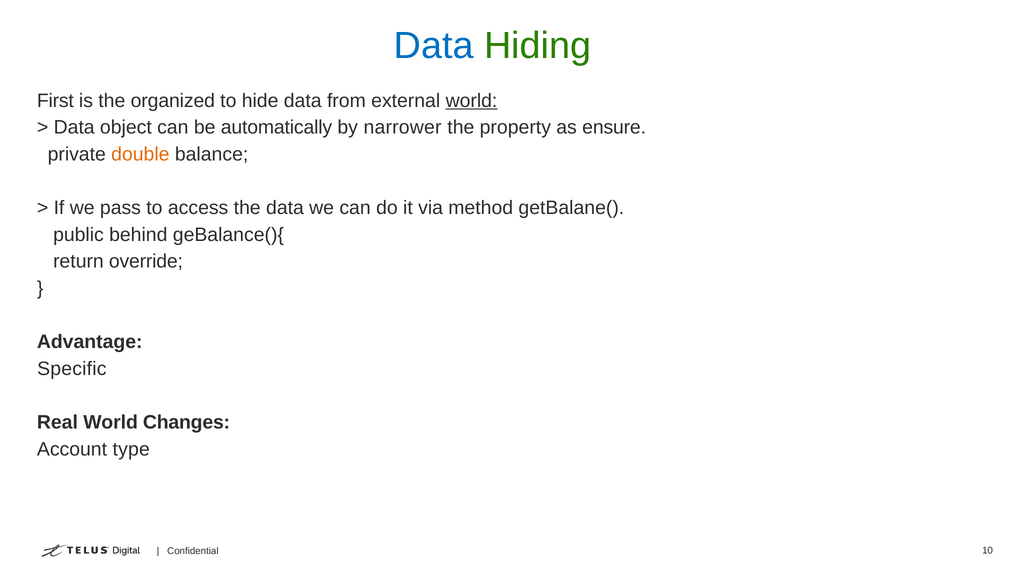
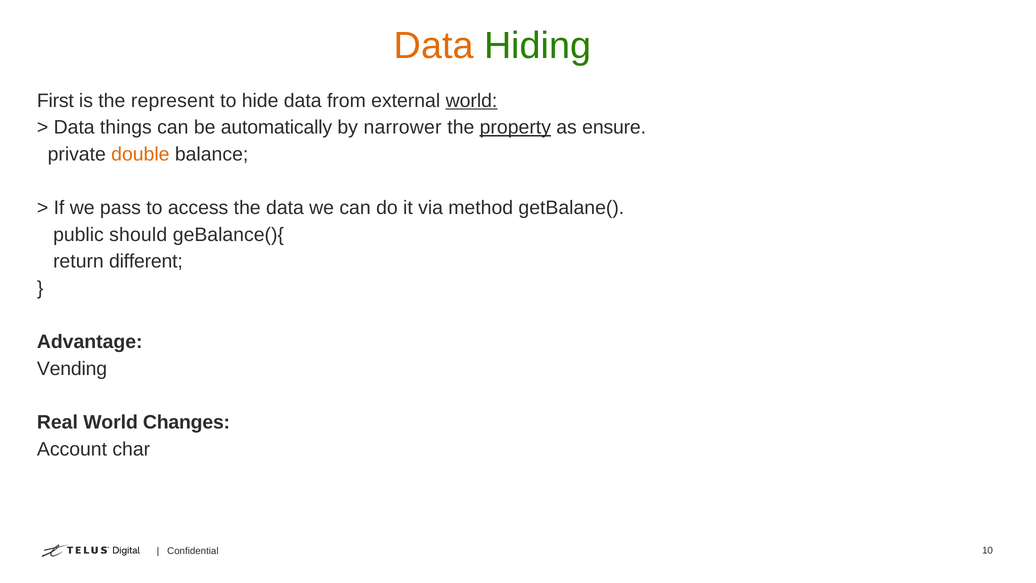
Data colour: blue -> orange (434, 46)
organized: organized -> represent (173, 101)
object: object -> things (126, 127)
property underline: none -> present (515, 127)
behind: behind -> should (138, 235)
override: override -> different (146, 261)
Specific: Specific -> Vending (72, 369)
type: type -> char (131, 449)
